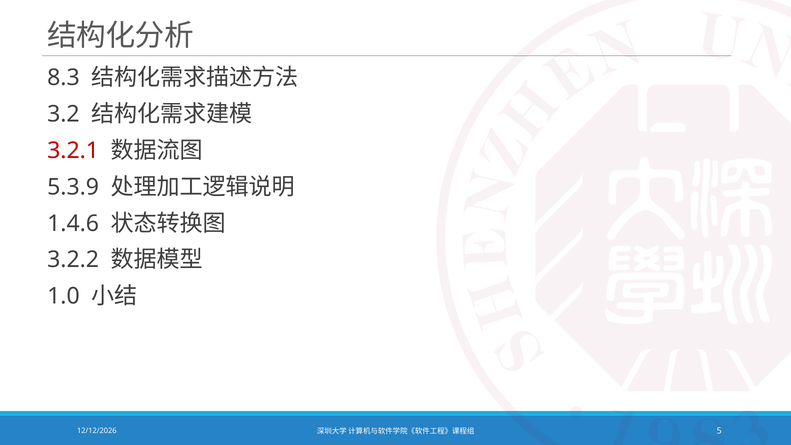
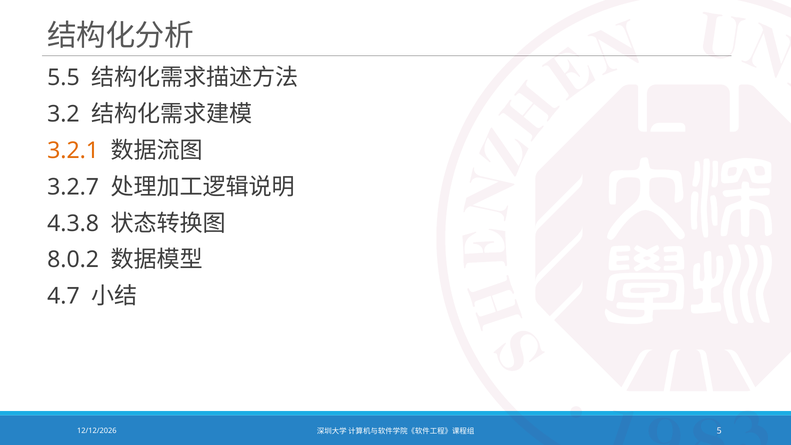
8.3: 8.3 -> 5.5 (63, 78)
3.2.1 colour: red -> orange (73, 151)
5.3.9: 5.3.9 -> 3.2.7 (73, 187)
1.4.6: 1.4.6 -> 4.3.8 (73, 223)
3.2.2: 3.2.2 -> 8.0.2 (73, 260)
1.0: 1.0 -> 4.7 (63, 296)
